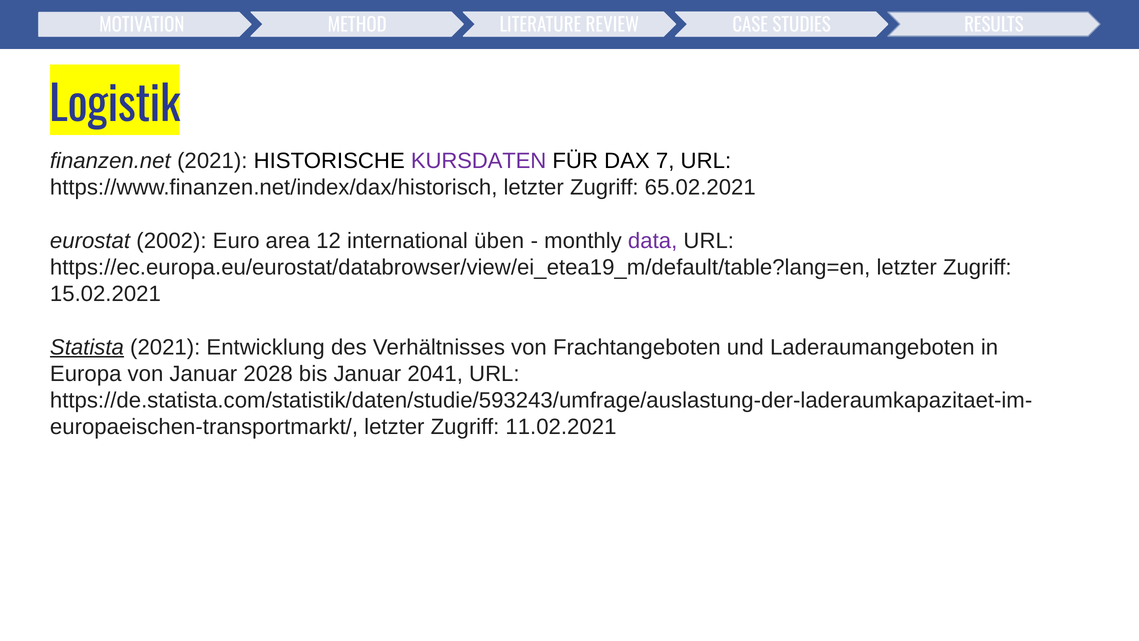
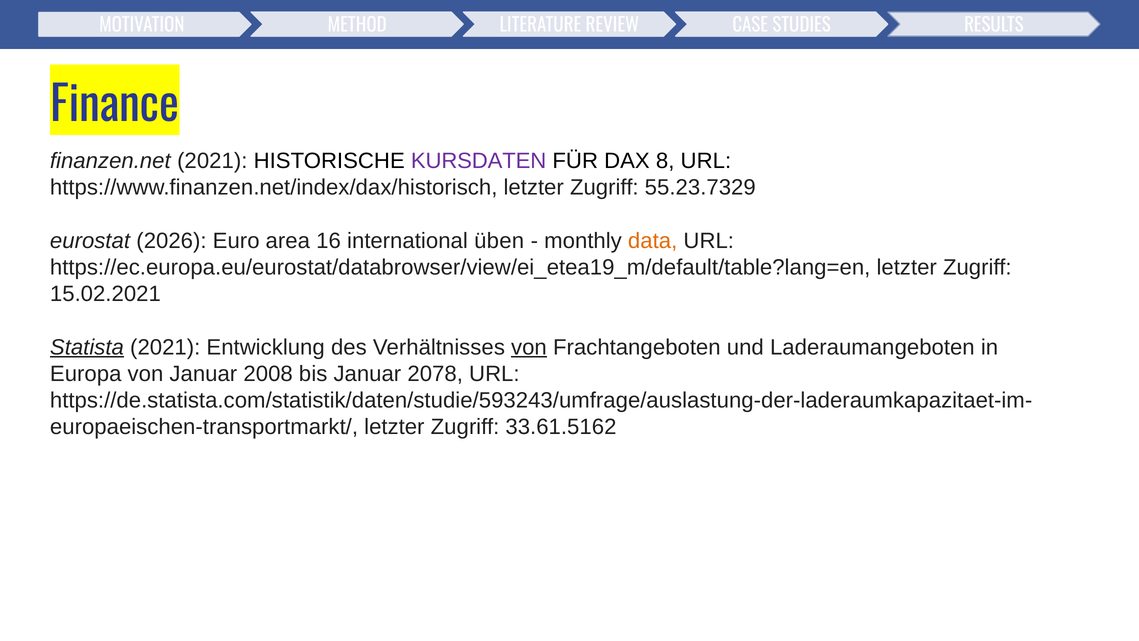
Logistik: Logistik -> Finance (115, 105)
7: 7 -> 8 (665, 161)
65.02.2021: 65.02.2021 -> 55.23.7329 (700, 187)
2002: 2002 -> 2026 (171, 241)
12: 12 -> 16 (329, 241)
data colour: purple -> orange (653, 241)
von underline: none -> present (529, 347)
2028: 2028 -> 2008 (268, 374)
2041: 2041 -> 2078 (435, 374)
11.02.2021: 11.02.2021 -> 33.61.5162 (561, 427)
